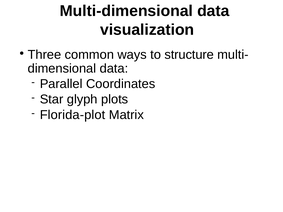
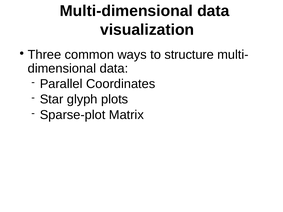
Florida-plot: Florida-plot -> Sparse-plot (73, 115)
